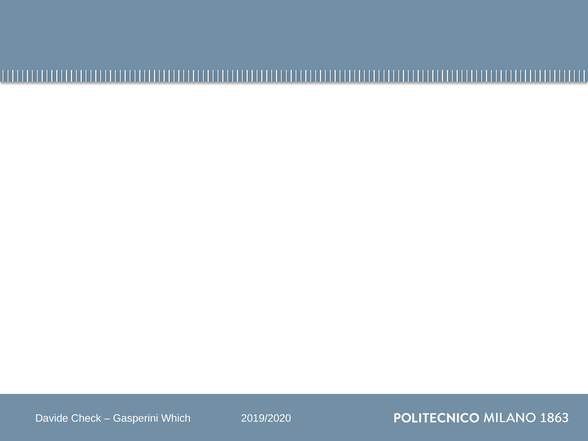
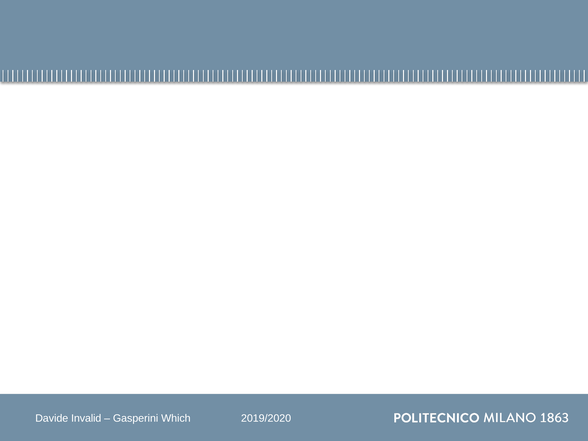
Check: Check -> Invalid (86, 418)
